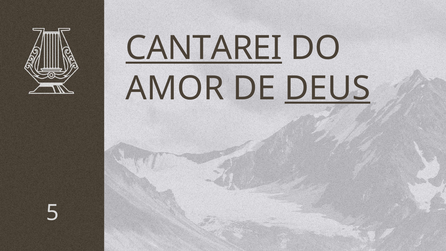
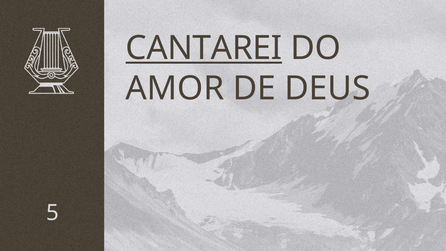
DEUS underline: present -> none (327, 88)
